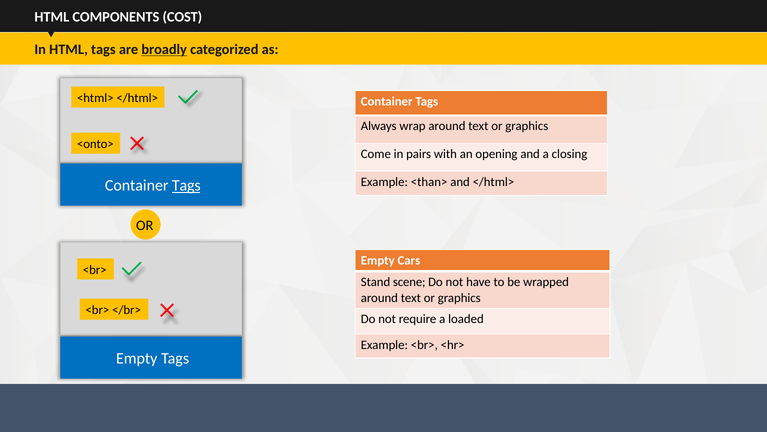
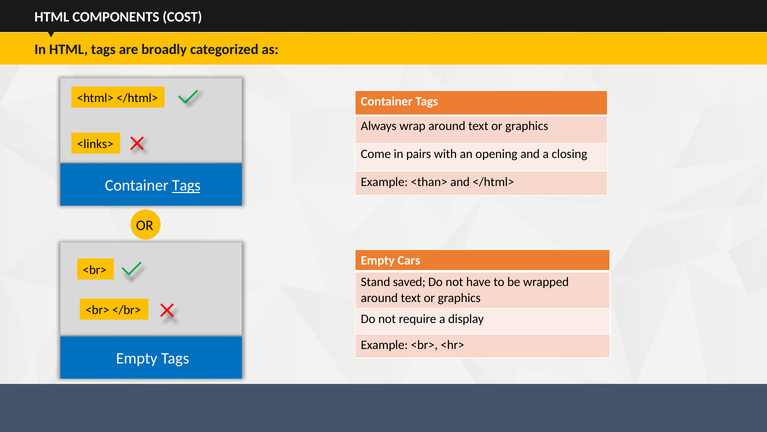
broadly underline: present -> none (164, 49)
<onto>: <onto> -> <links> (95, 144)
scene: scene -> saved (409, 282)
loaded: loaded -> display (466, 319)
